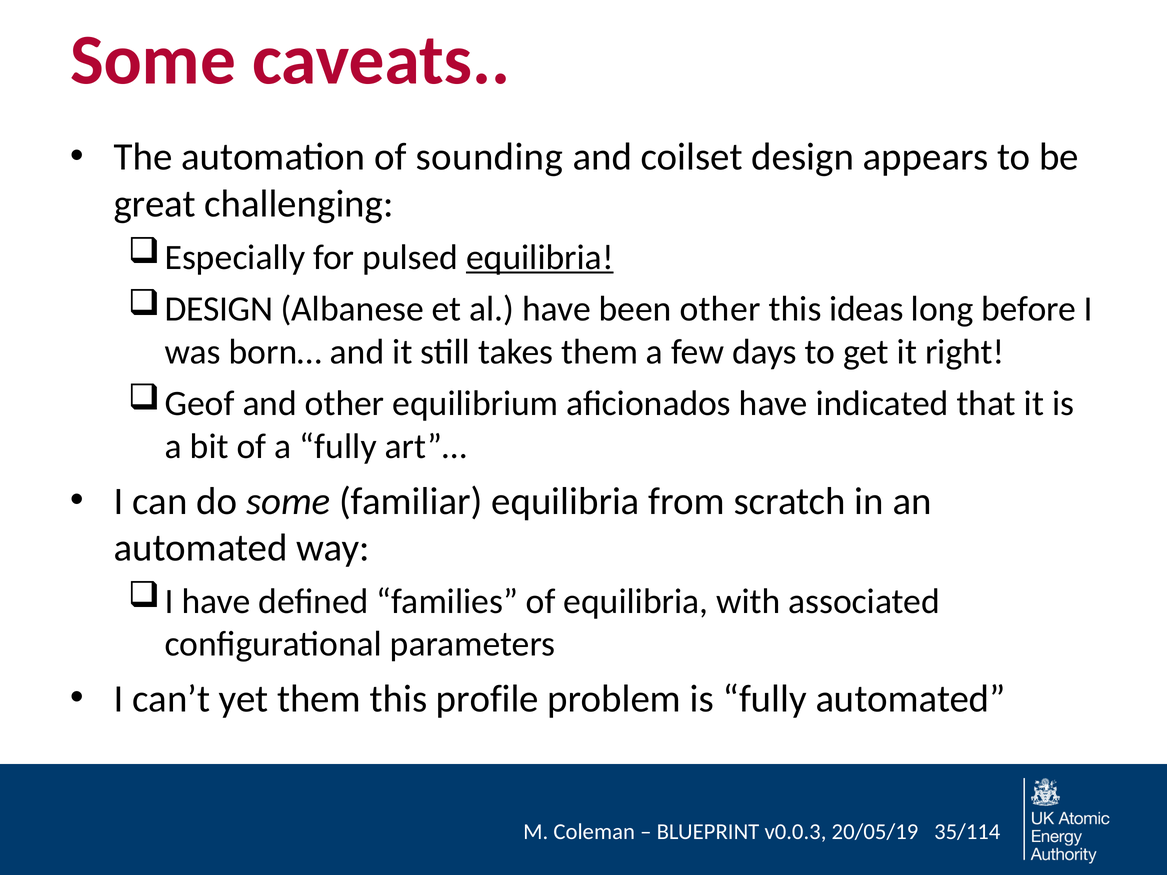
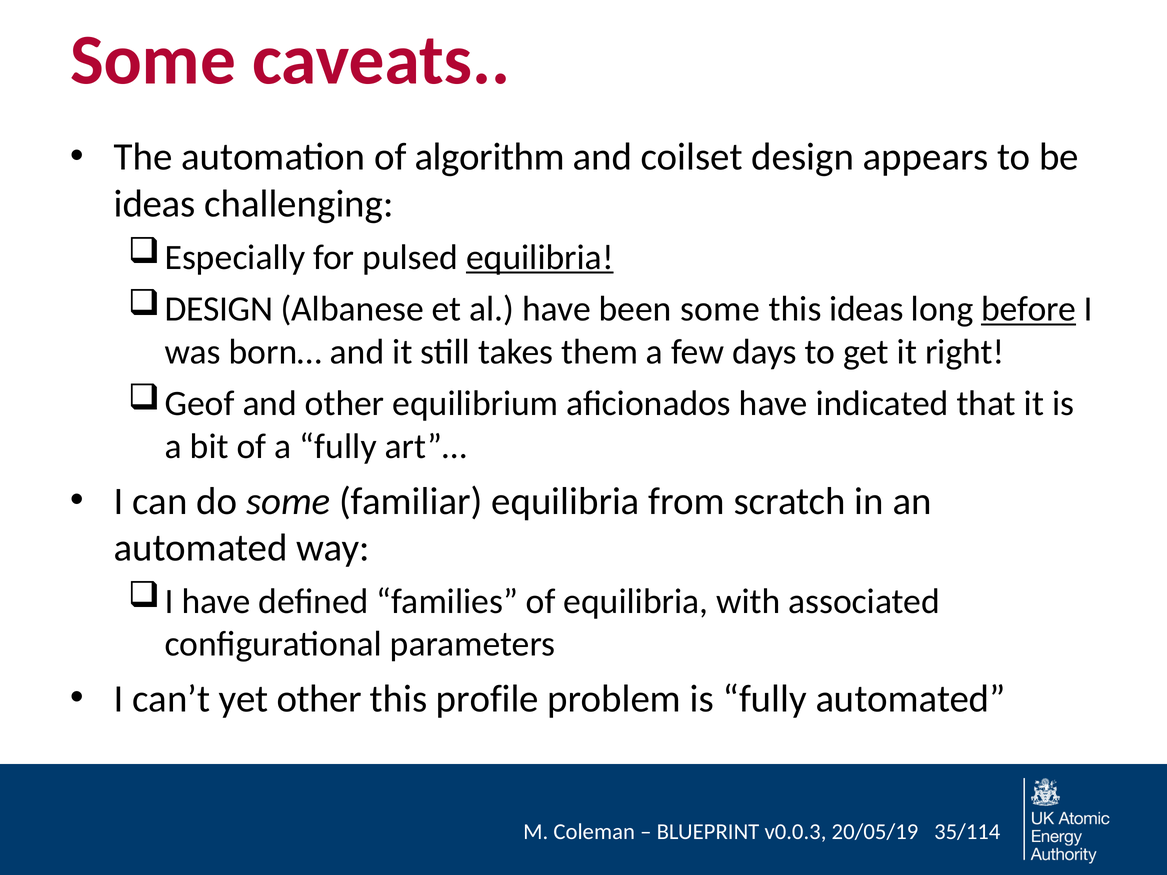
sounding: sounding -> algorithm (490, 157)
great: great -> ideas (155, 204)
been other: other -> some (720, 309)
before underline: none -> present (1029, 309)
yet them: them -> other (319, 699)
